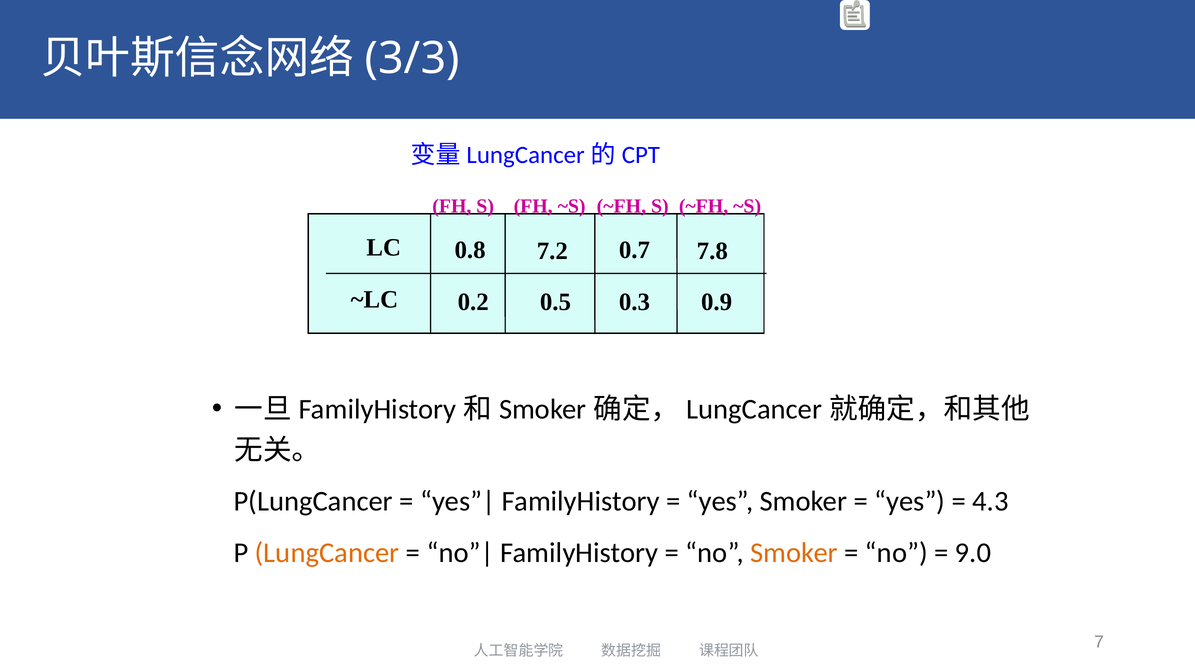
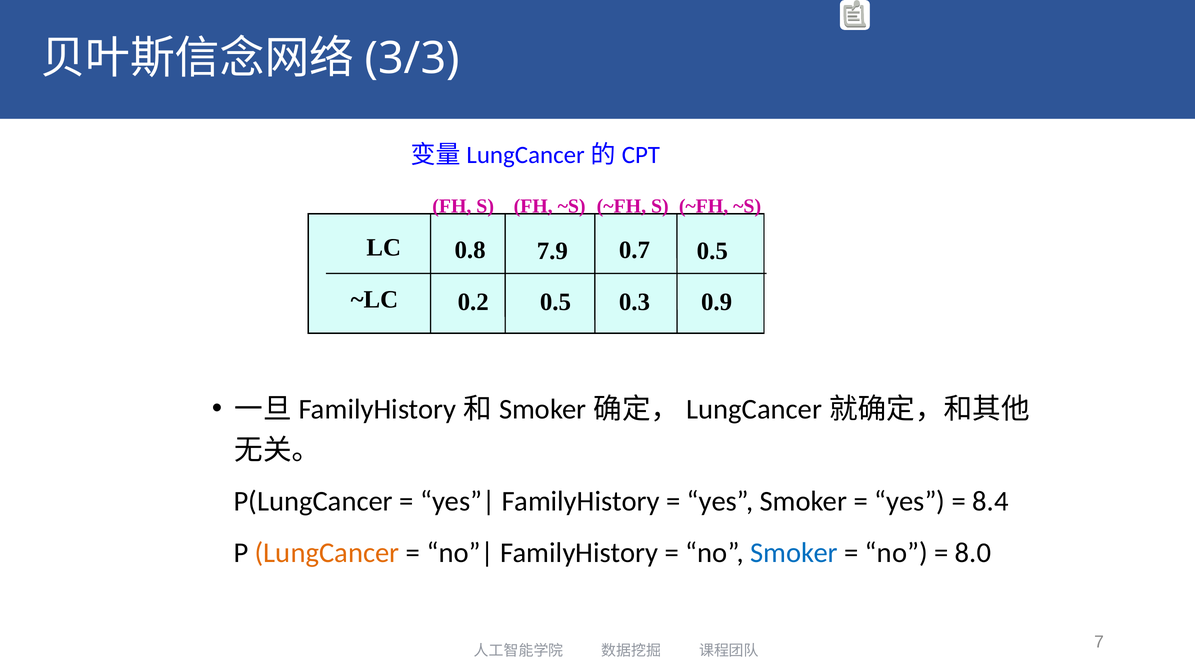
7.2: 7.2 -> 7.9 (552, 251)
7.8: 7.8 -> 0.5 (712, 251)
4.3: 4.3 -> 8.4 (990, 502)
Smoker colour: orange -> blue (794, 553)
9.0: 9.0 -> 8.0 (973, 553)
